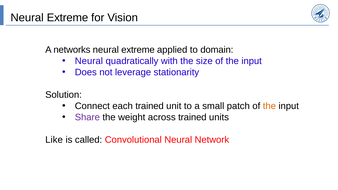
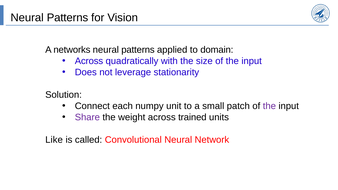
Extreme: Extreme -> Patterns (67, 18)
extreme: extreme -> patterns (138, 50)
Neural: Neural -> Across (89, 61)
each trained: trained -> numpy (150, 106)
the colour: orange -> purple (269, 106)
